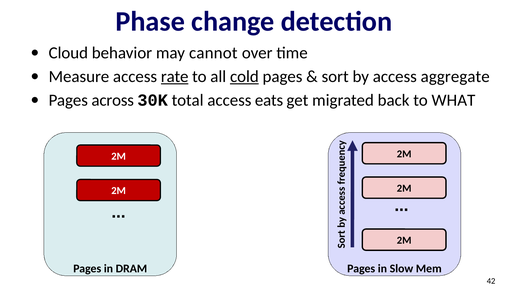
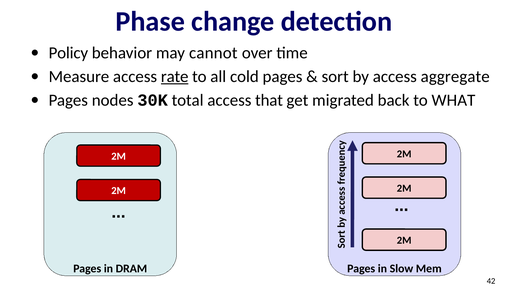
Cloud: Cloud -> Policy (68, 53)
cold underline: present -> none (244, 77)
across: across -> nodes (113, 100)
eats: eats -> that (269, 100)
